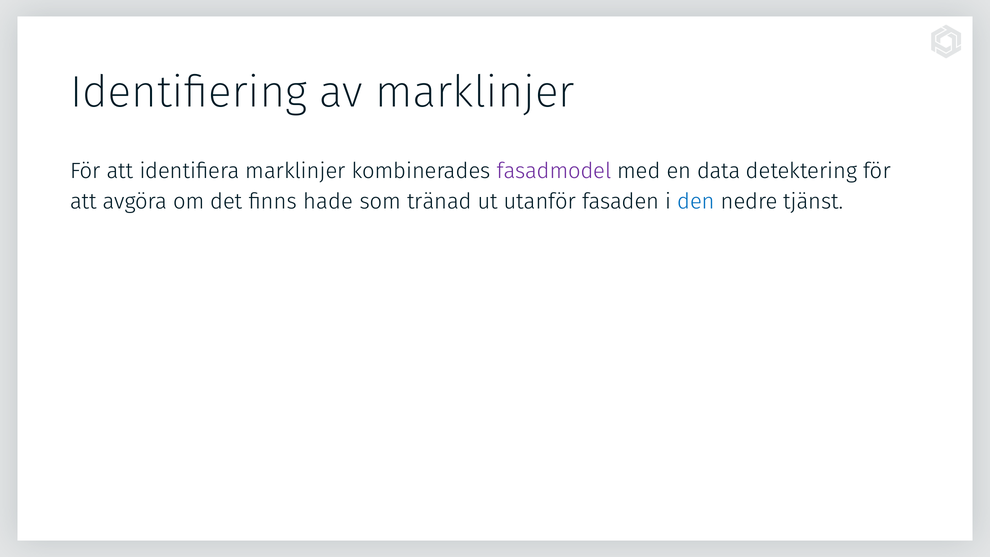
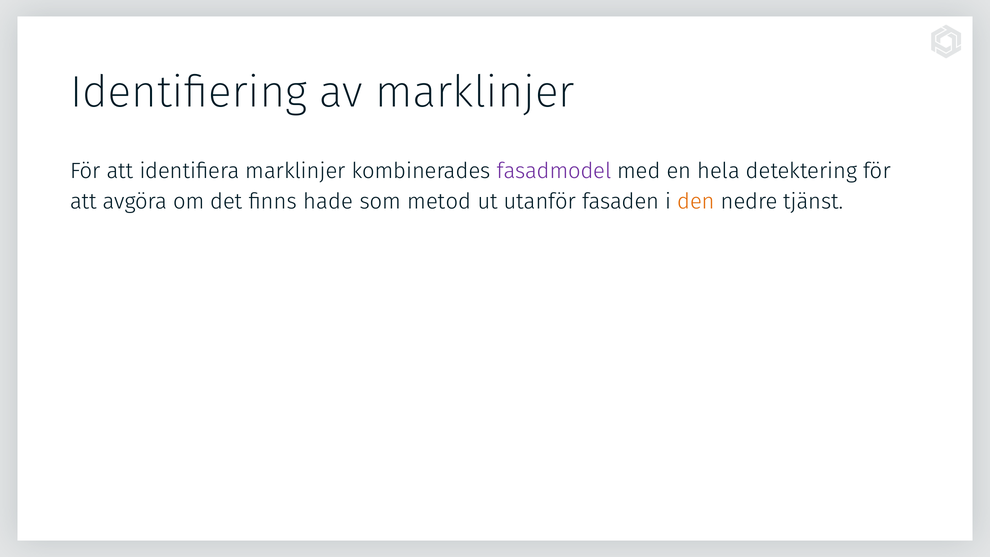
data: data -> hela (719, 171)
tränad: tränad -> metod (439, 201)
den colour: blue -> orange (696, 201)
